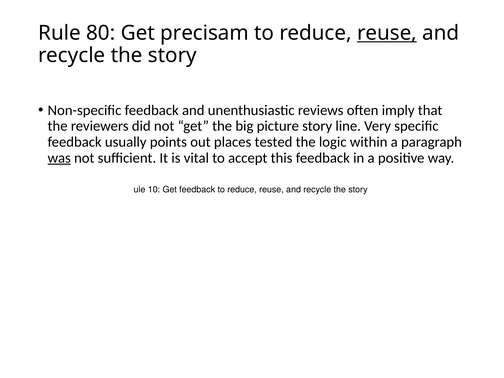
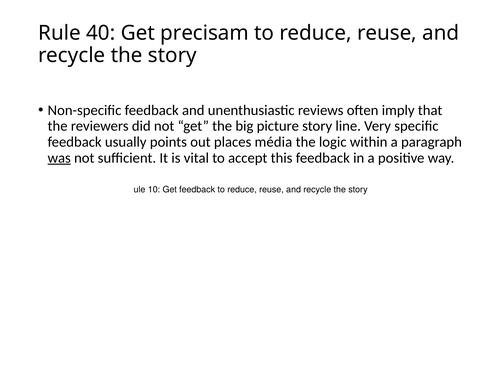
80: 80 -> 40 (101, 33)
reuse underline: present -> none (387, 33)
tested: tested -> média (273, 142)
